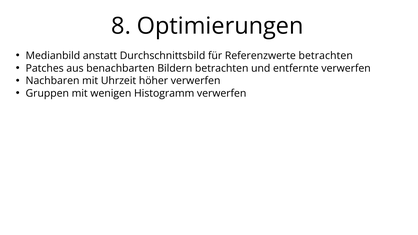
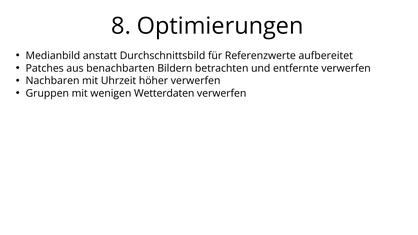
Referenzwerte betrachten: betrachten -> aufbereitet (326, 56)
Histogramm: Histogramm -> Wetterdaten (164, 93)
